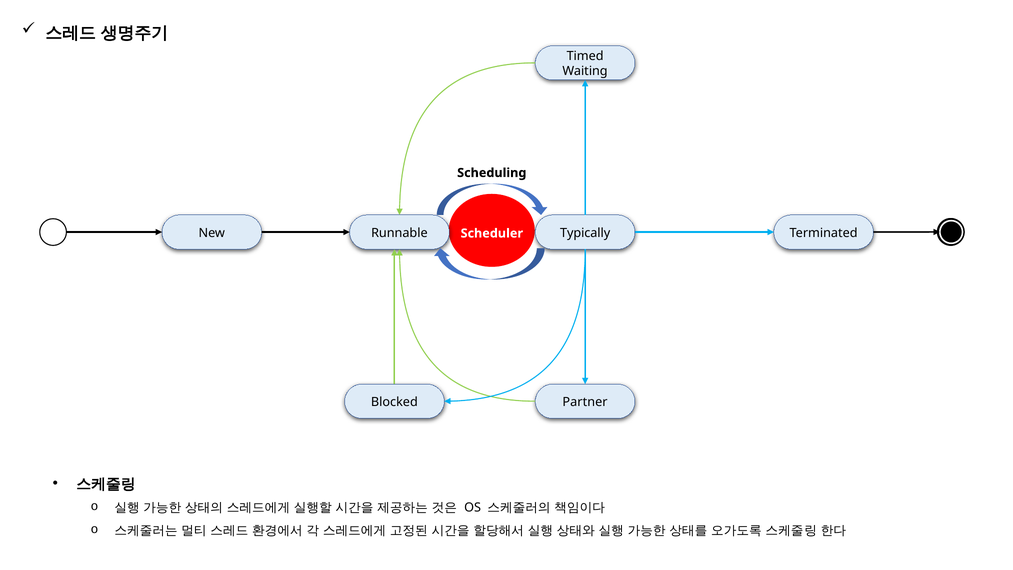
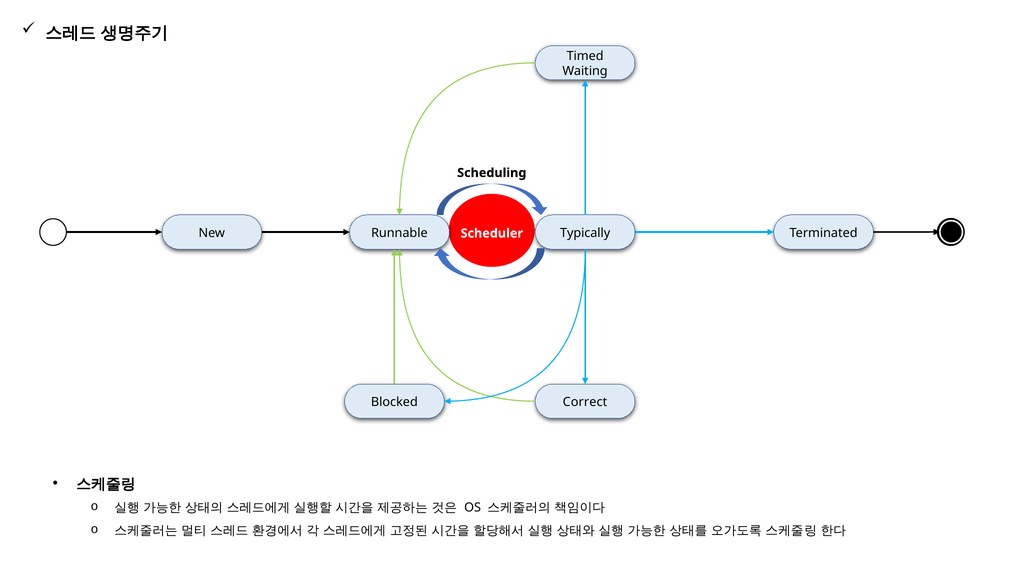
Partner: Partner -> Correct (585, 402)
